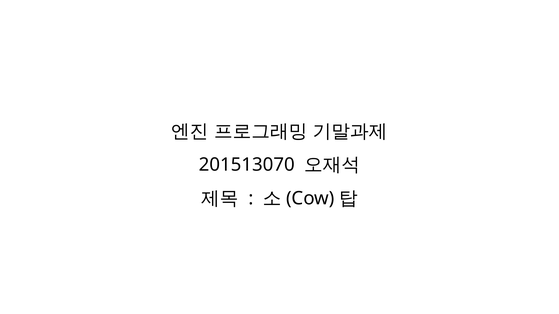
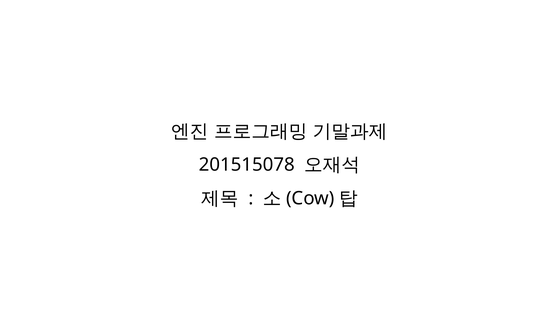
201513070: 201513070 -> 201515078 (247, 165)
